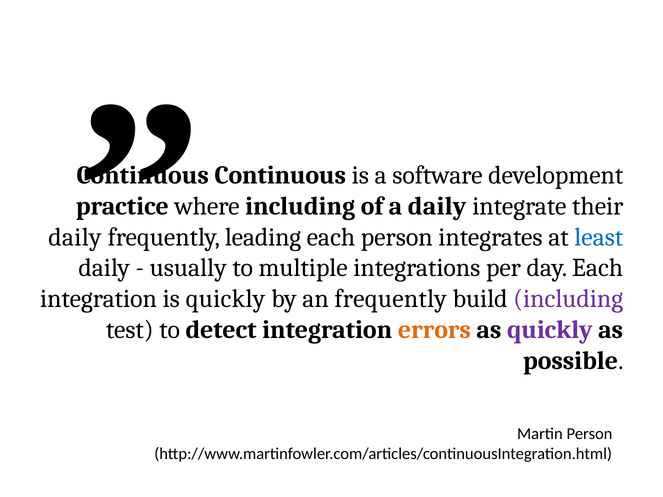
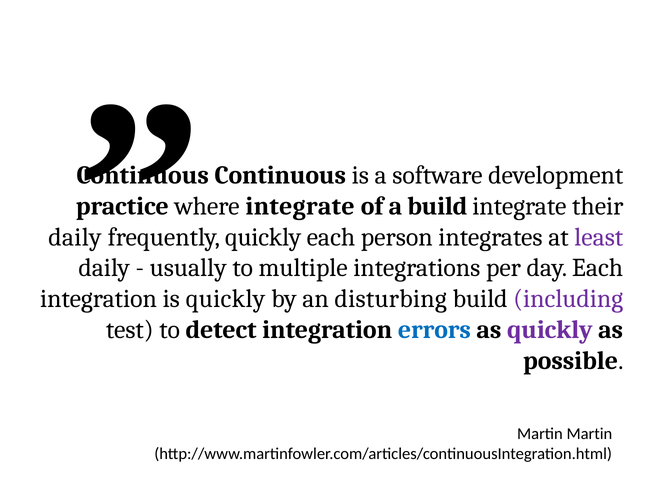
where including: including -> integrate (300, 206)
a daily: daily -> build (437, 206)
frequently leading: leading -> quickly (263, 237)
least colour: blue -> purple (599, 237)
an frequently: frequently -> disturbing (391, 299)
errors colour: orange -> blue (434, 330)
Martin Person: Person -> Martin (589, 434)
